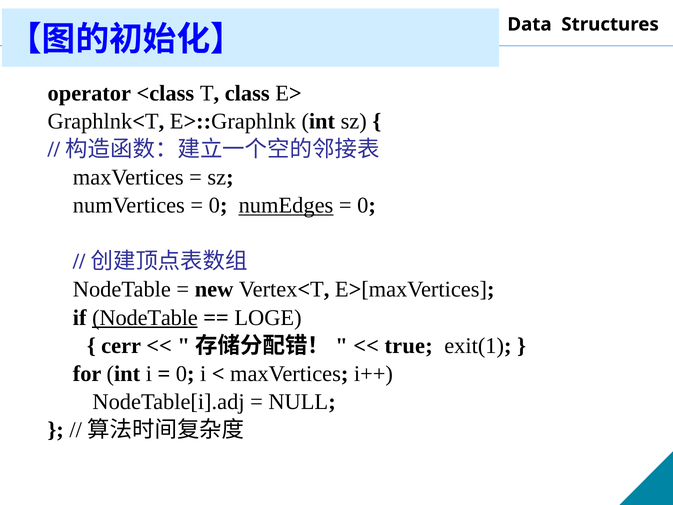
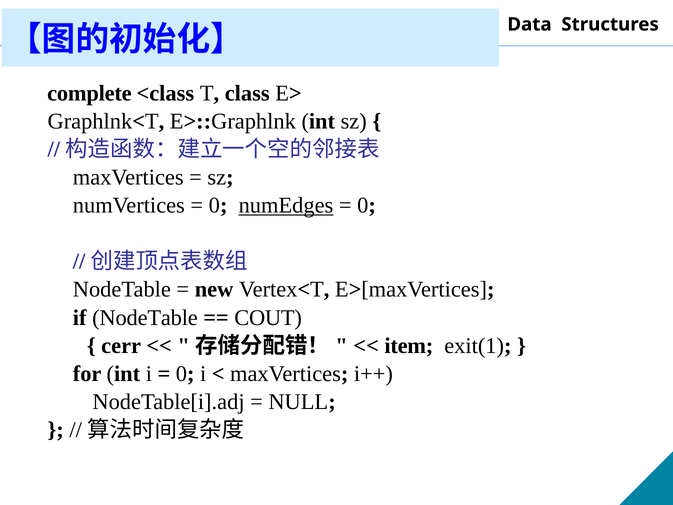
operator: operator -> complete (89, 93)
NodeTable underline: present -> none (145, 317)
LOGE: LOGE -> COUT (268, 317)
true: true -> item (409, 345)
